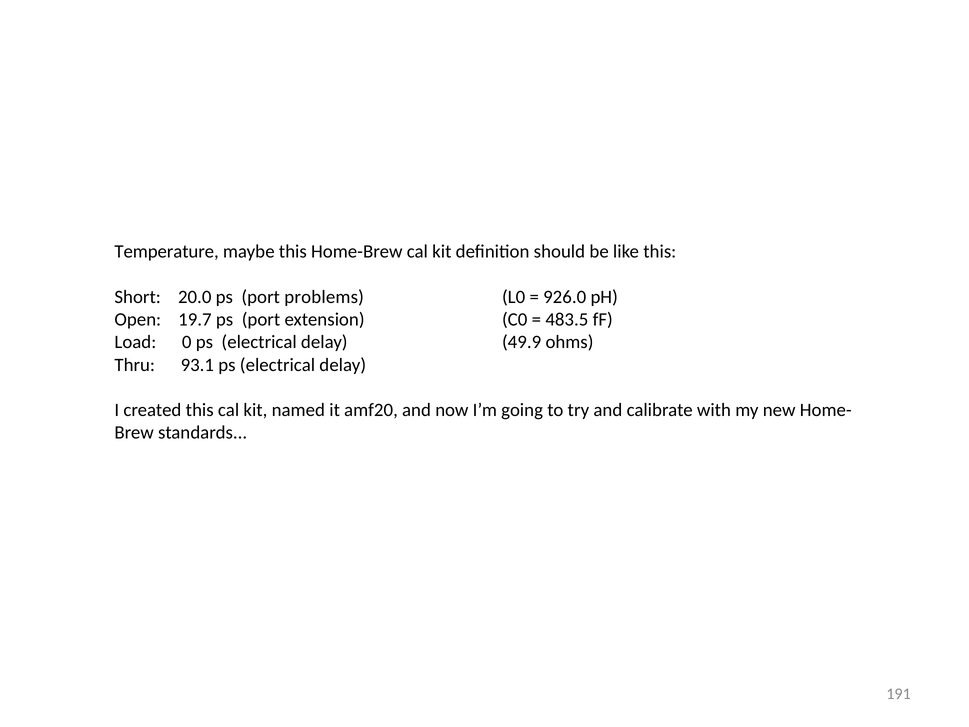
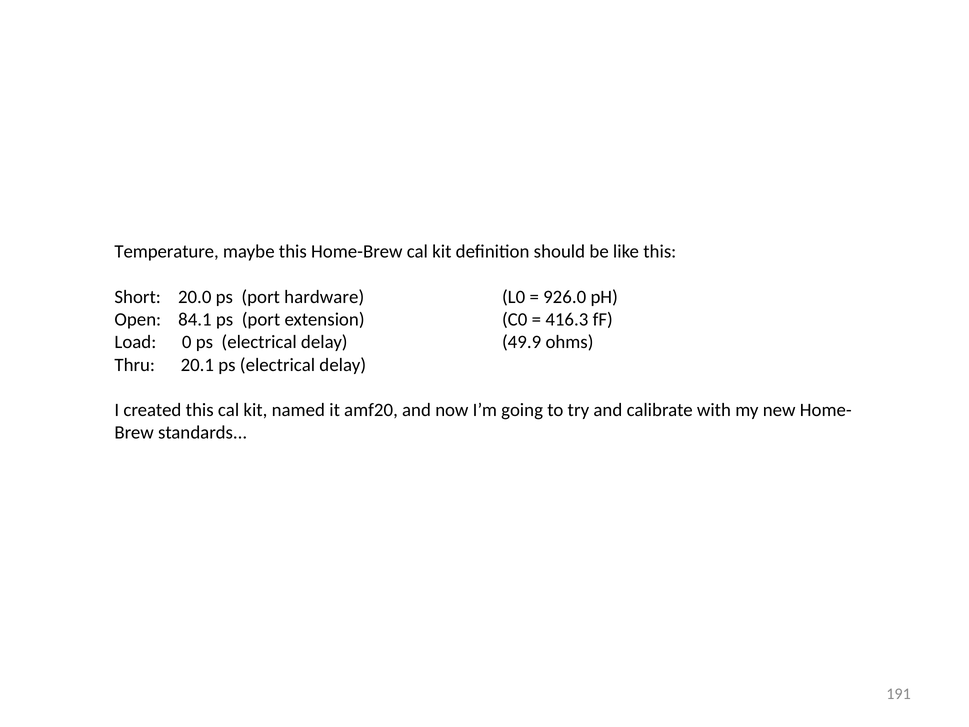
problems: problems -> hardware (324, 297)
19.7: 19.7 -> 84.1 (195, 319)
483.5: 483.5 -> 416.3 (567, 319)
93.1: 93.1 -> 20.1 (197, 365)
